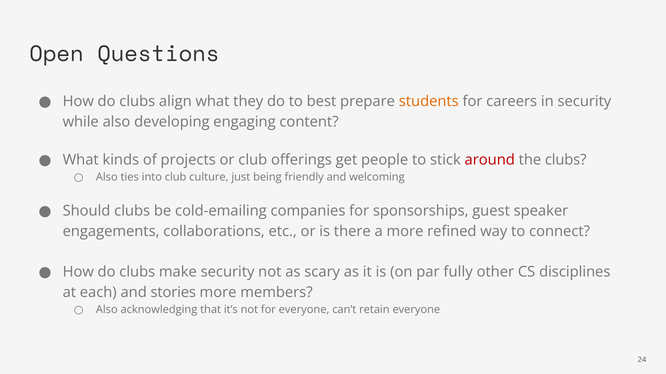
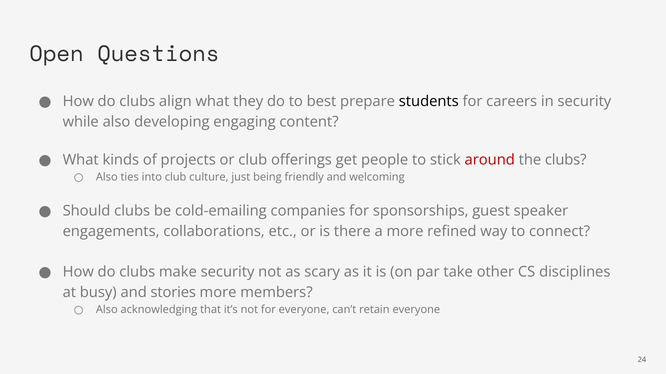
students colour: orange -> black (429, 102)
fully: fully -> take (458, 272)
each: each -> busy (98, 293)
